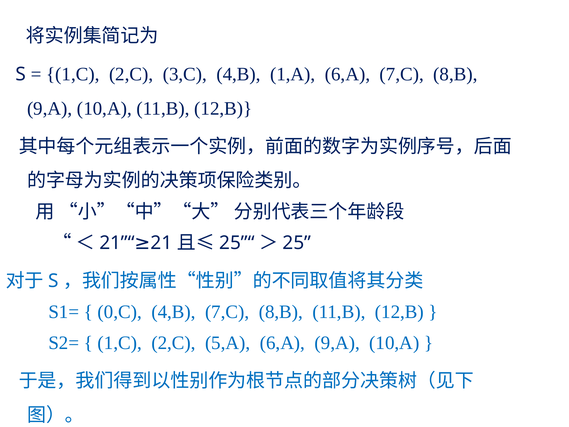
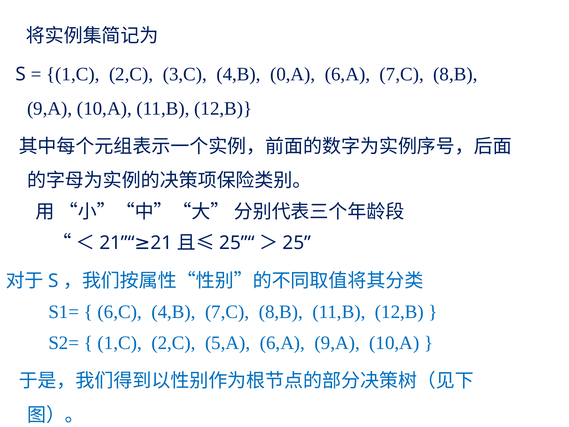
1,A: 1,A -> 0,A (293, 74)
0,C: 0,C -> 6,C (120, 312)
